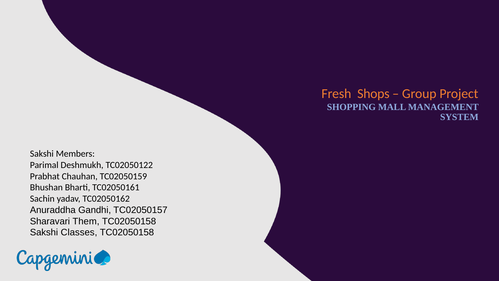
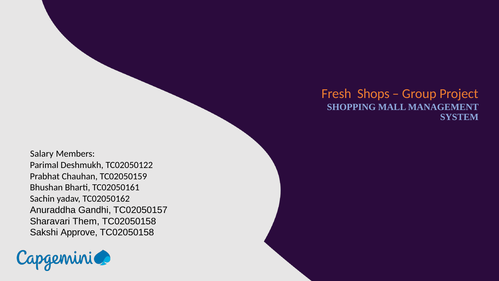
Sakshi: Sakshi -> Salary (42, 154)
Classes: Classes -> Approve (79, 232)
